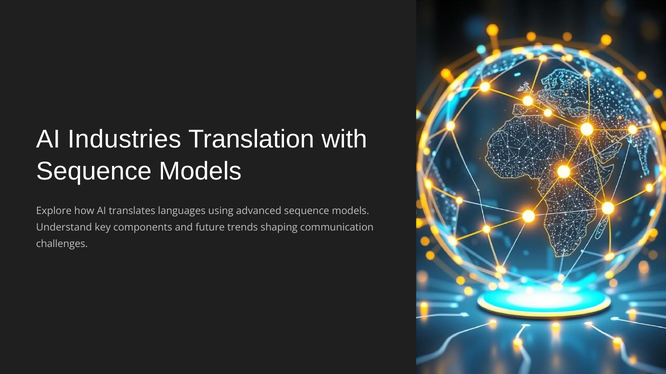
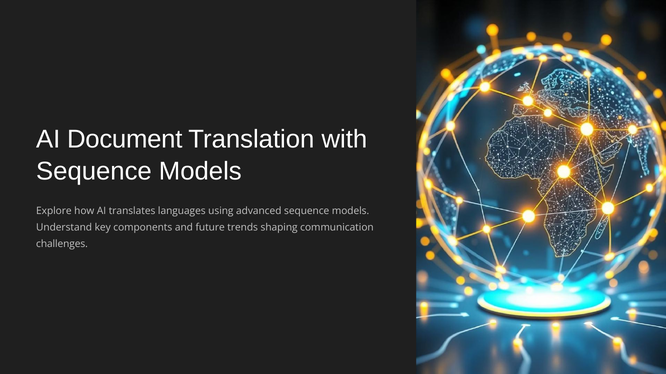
Industries: Industries -> Document (125, 139)
